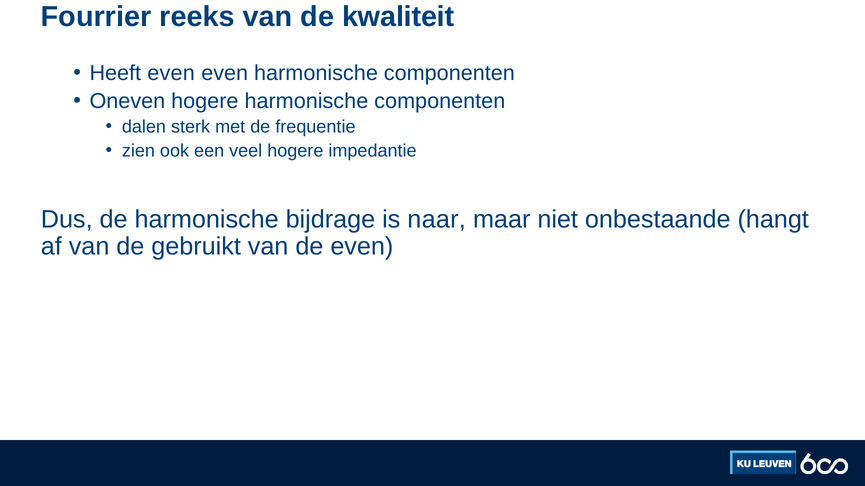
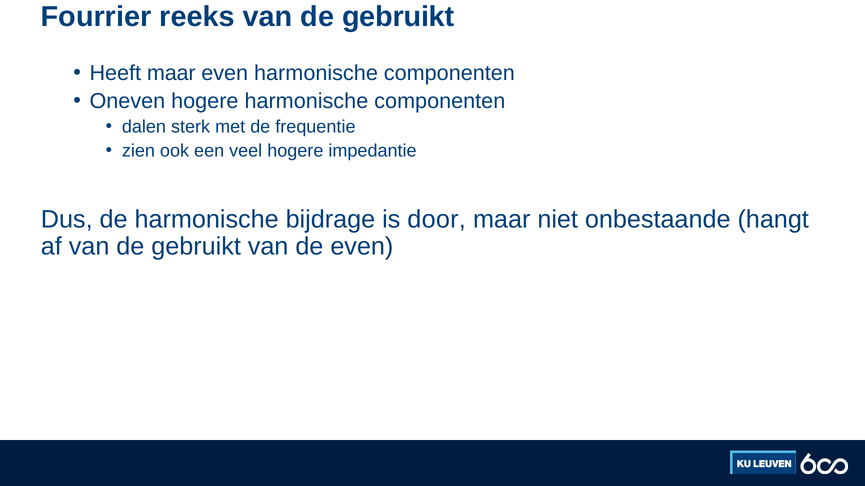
reeks van de kwaliteit: kwaliteit -> gebruikt (398, 17)
Heeft even: even -> maar (171, 73)
naar: naar -> door (437, 219)
